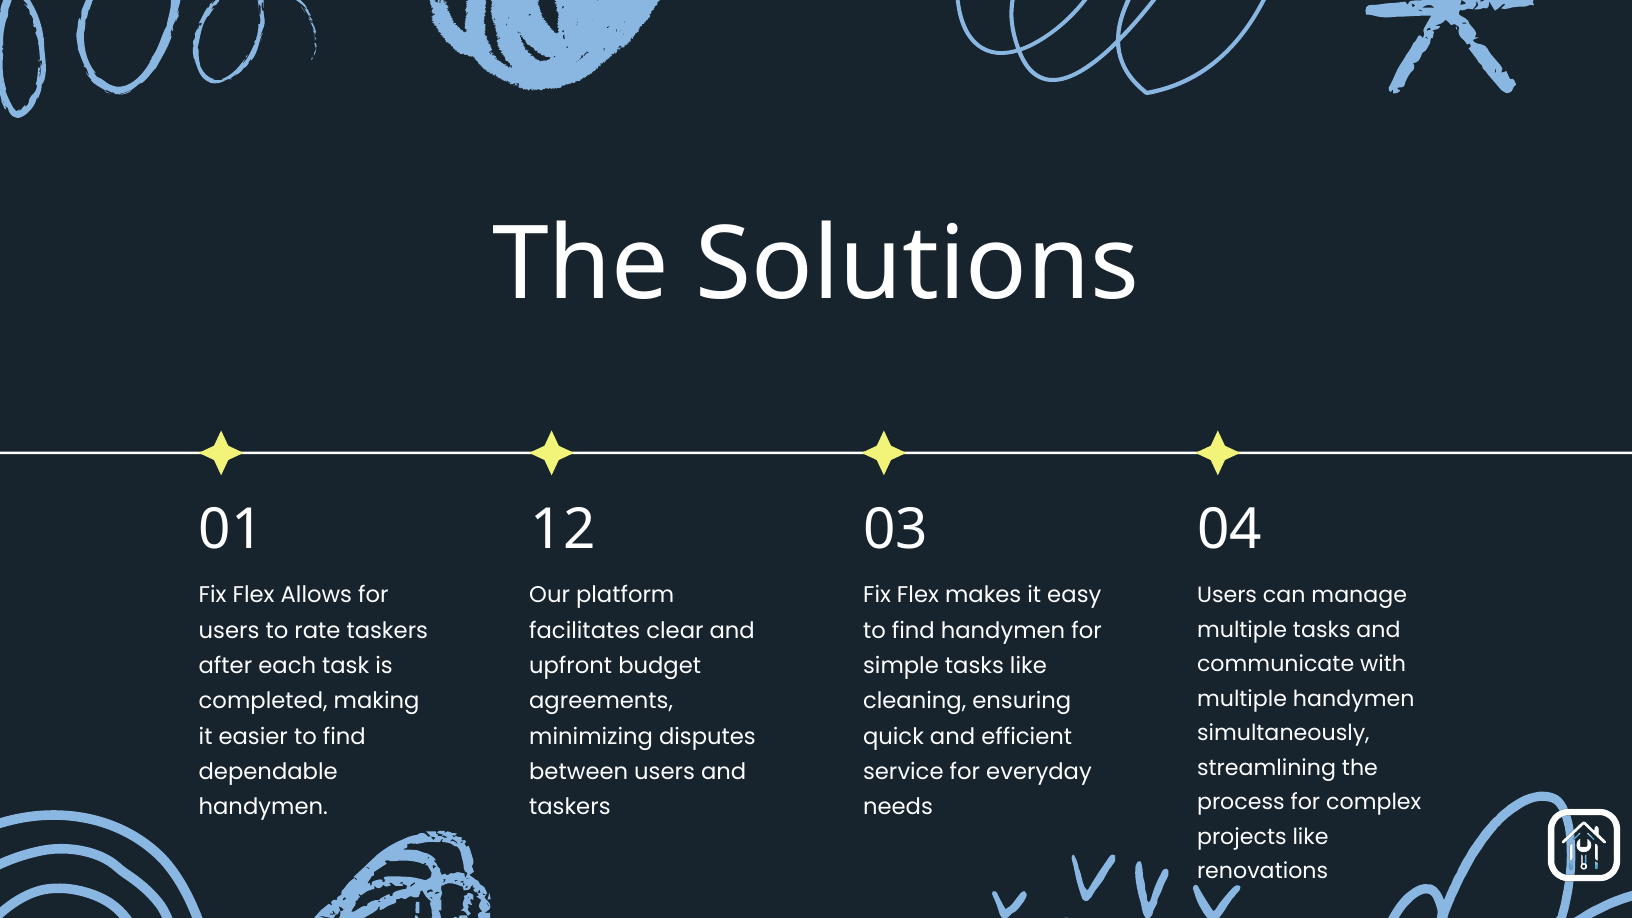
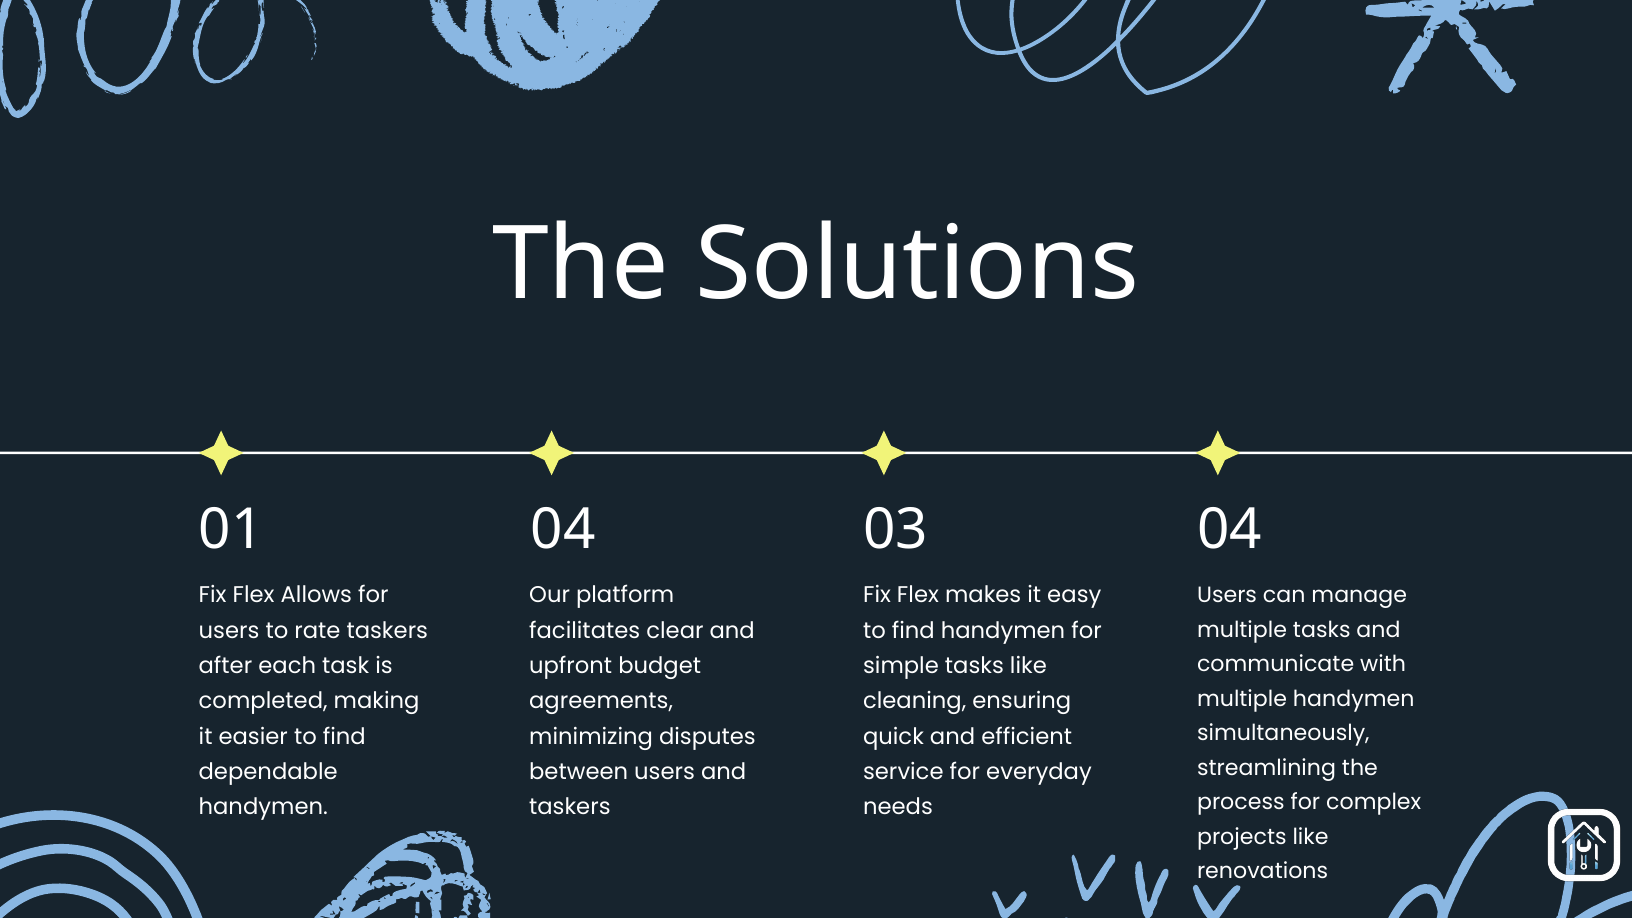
01 12: 12 -> 04 (563, 529)
